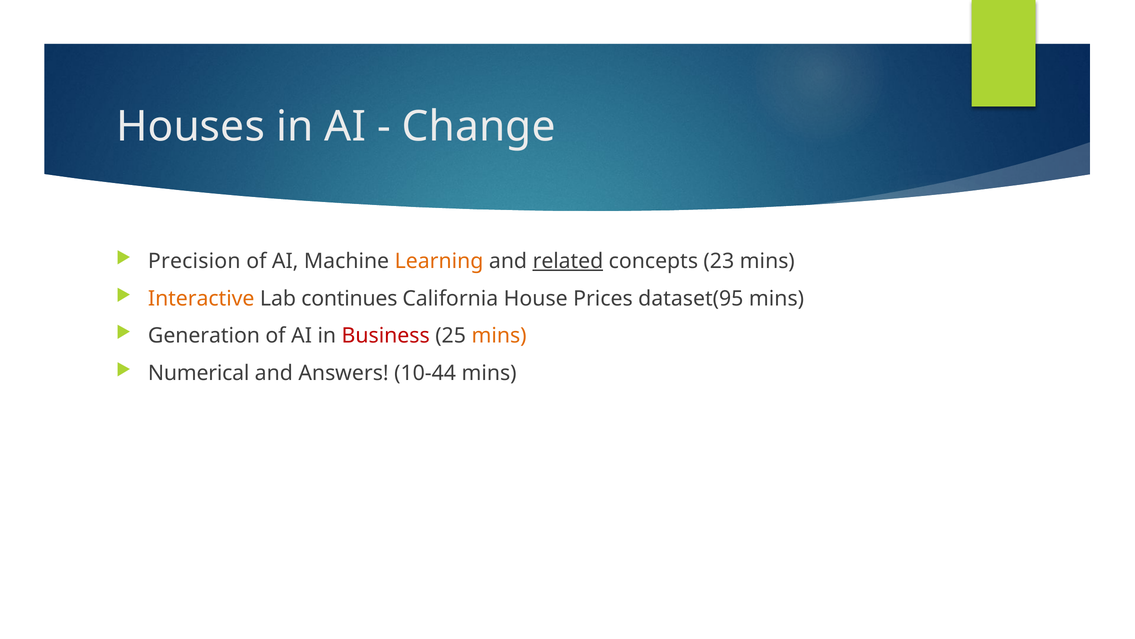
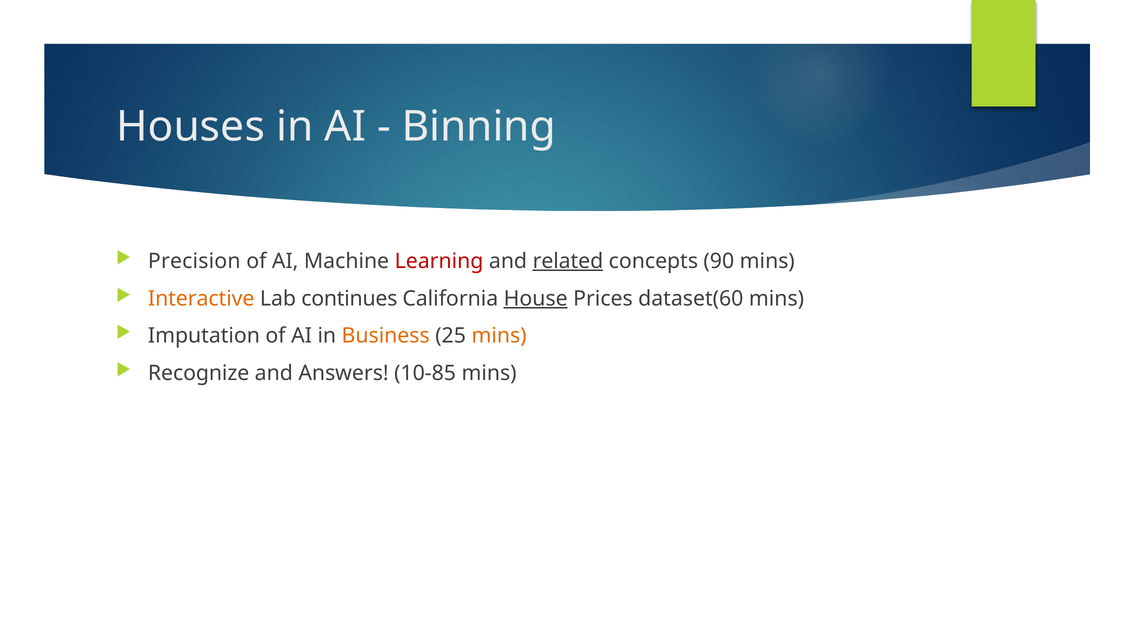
Change: Change -> Binning (479, 127)
Learning colour: orange -> red (439, 261)
23: 23 -> 90 (719, 261)
House underline: none -> present (536, 298)
dataset(95: dataset(95 -> dataset(60 (691, 298)
Generation: Generation -> Imputation (204, 336)
Business colour: red -> orange (386, 336)
Numerical: Numerical -> Recognize (199, 373)
10-44: 10-44 -> 10-85 (425, 373)
